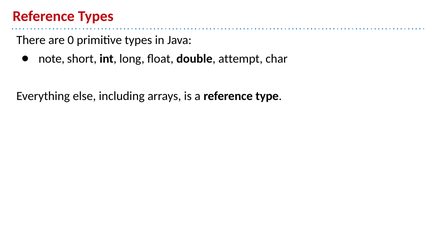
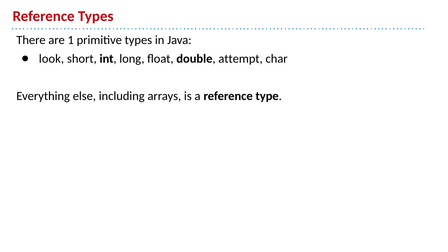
0: 0 -> 1 (71, 40)
note: note -> look (51, 59)
